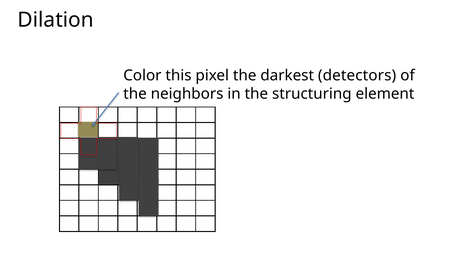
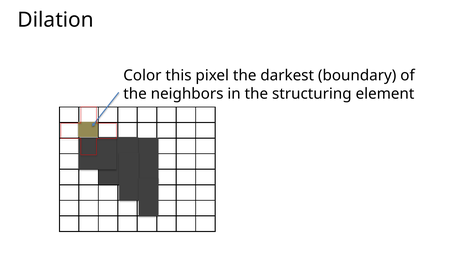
detectors: detectors -> boundary (357, 75)
